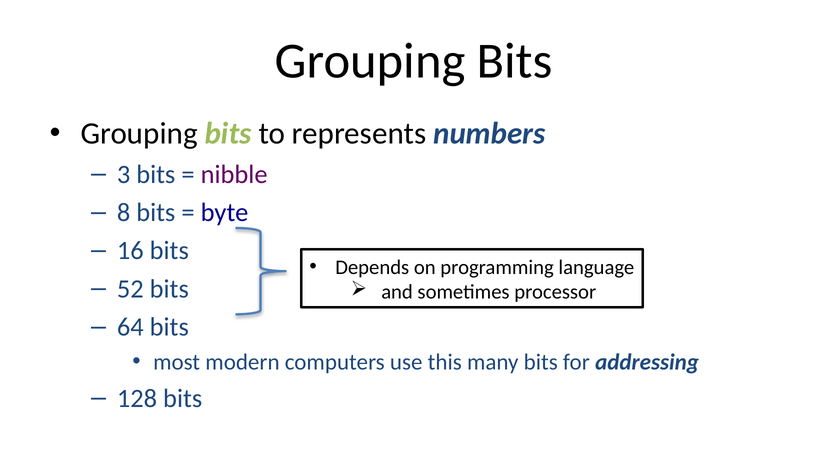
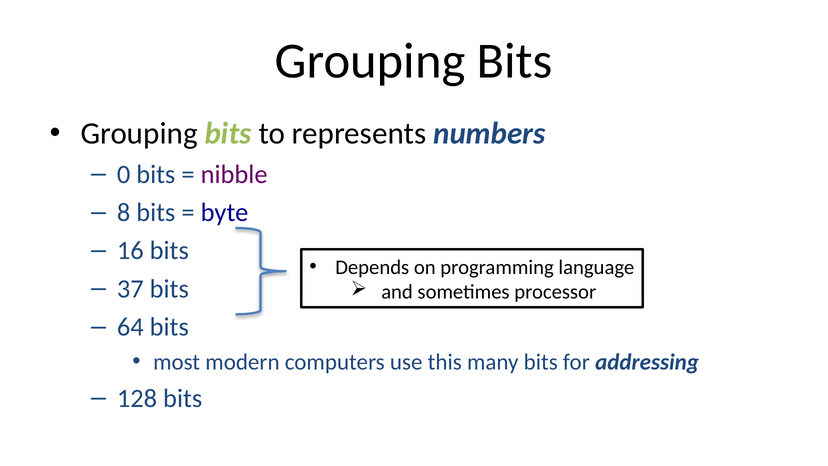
3: 3 -> 0 (124, 174)
52: 52 -> 37 (130, 289)
